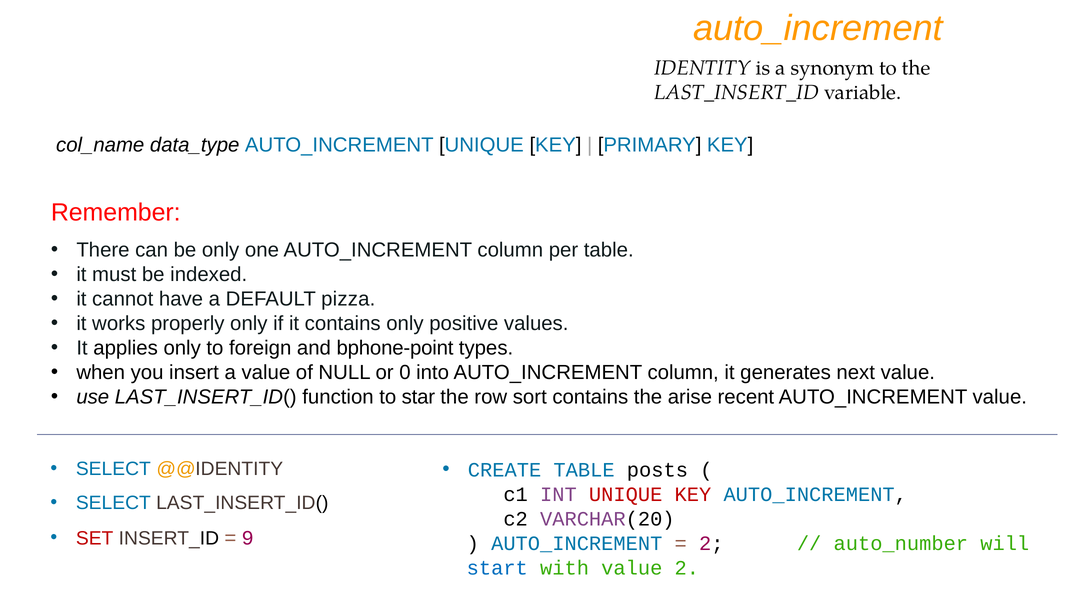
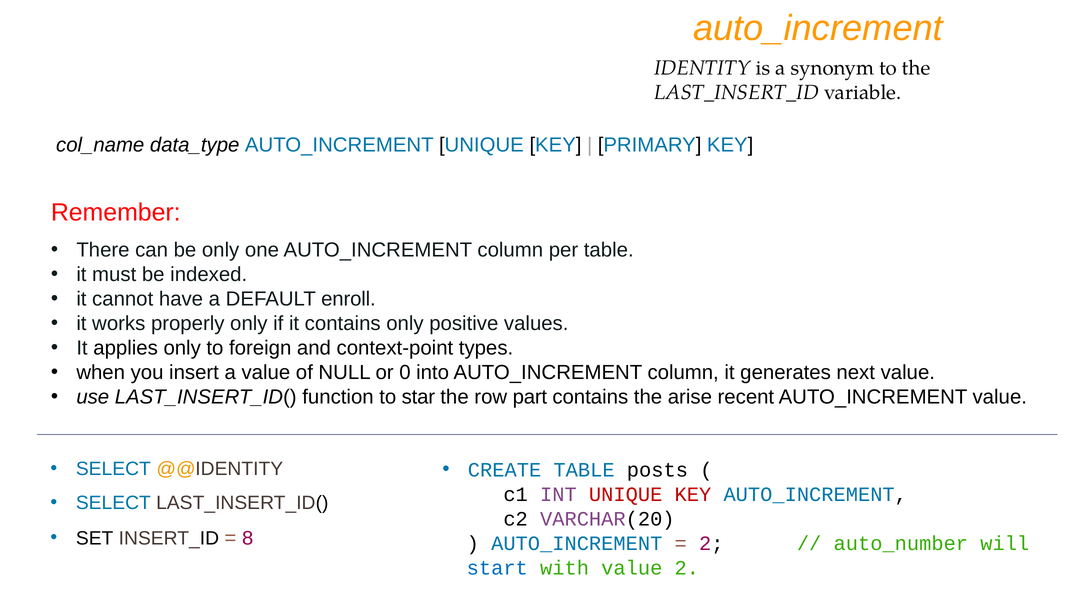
pizza: pizza -> enroll (348, 299)
bphone-point: bphone-point -> context-point (395, 348)
sort: sort -> part (530, 397)
SET colour: red -> black (95, 538)
9: 9 -> 8 (248, 537)
